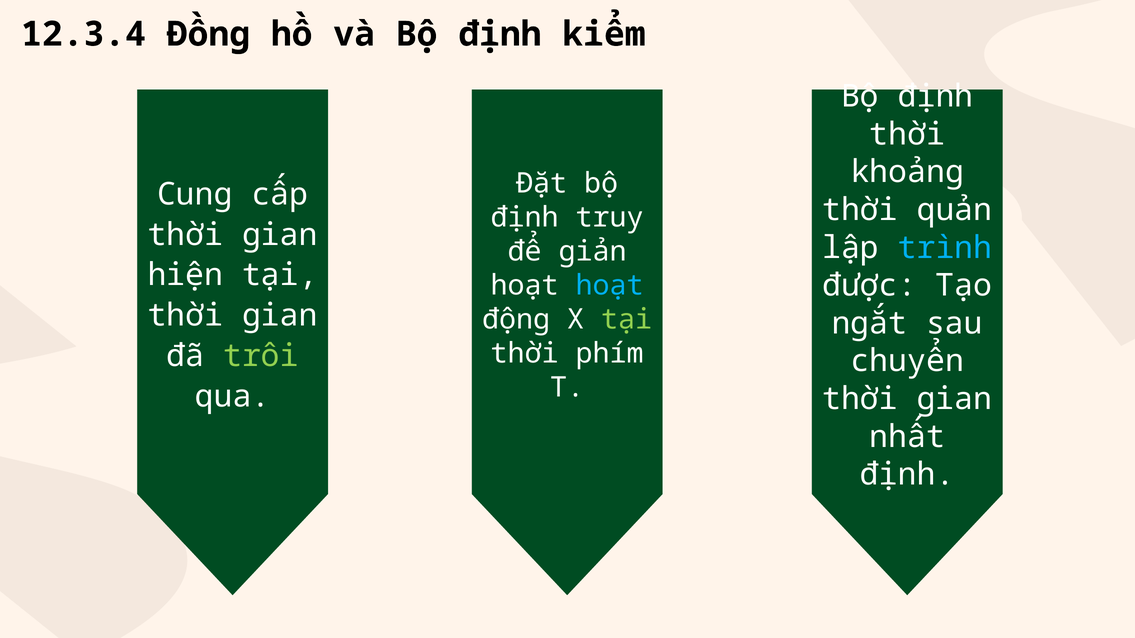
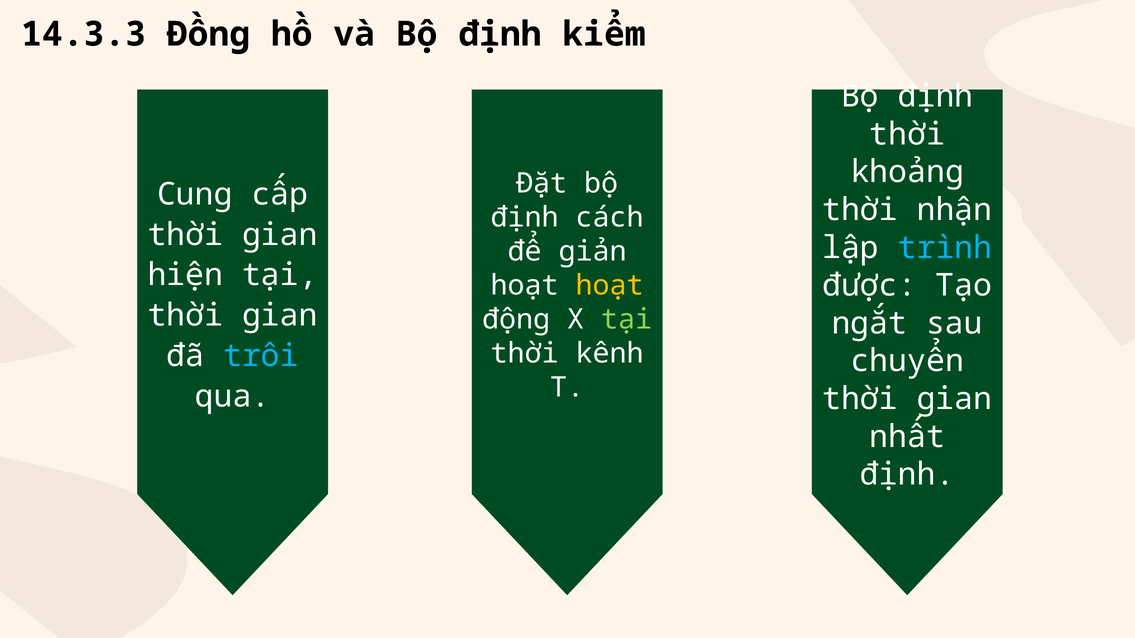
12.3.4: 12.3.4 -> 14.3.3 (84, 34)
quản: quản -> nhận (954, 210)
truy: truy -> cách (610, 217)
hoạt colour: light blue -> yellow (610, 285)
phím: phím -> kênh (610, 354)
trôi colour: light green -> light blue (261, 356)
